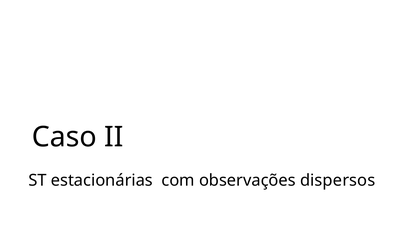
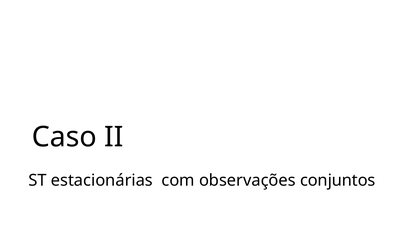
dispersos: dispersos -> conjuntos (338, 180)
